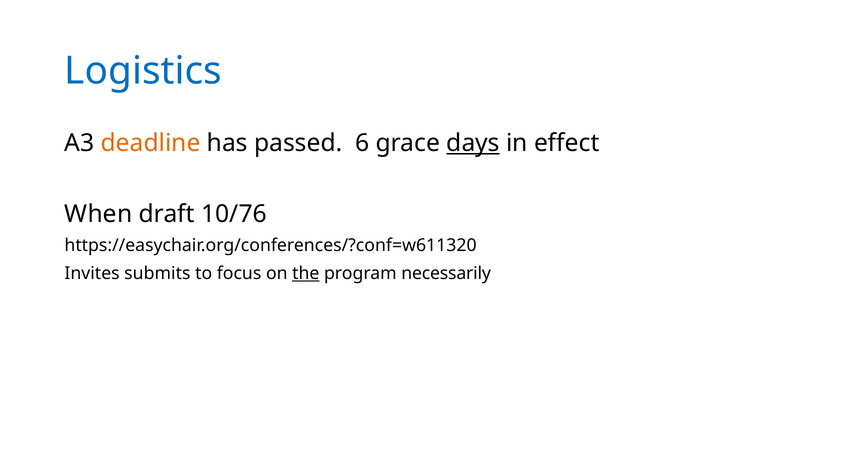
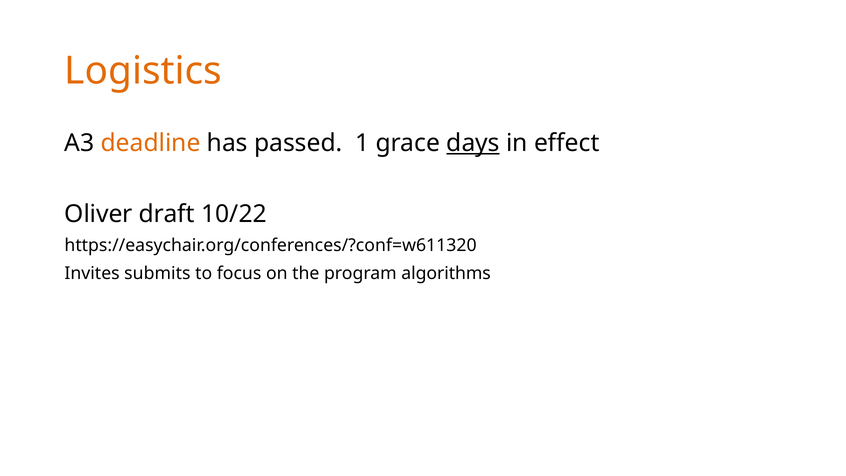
Logistics colour: blue -> orange (143, 71)
6: 6 -> 1 (362, 143)
When: When -> Oliver (99, 214)
10/76: 10/76 -> 10/22 (234, 214)
the underline: present -> none (306, 273)
necessarily: necessarily -> algorithms (446, 273)
